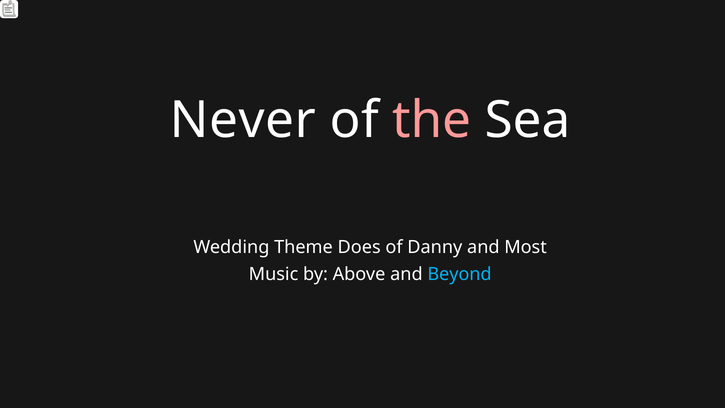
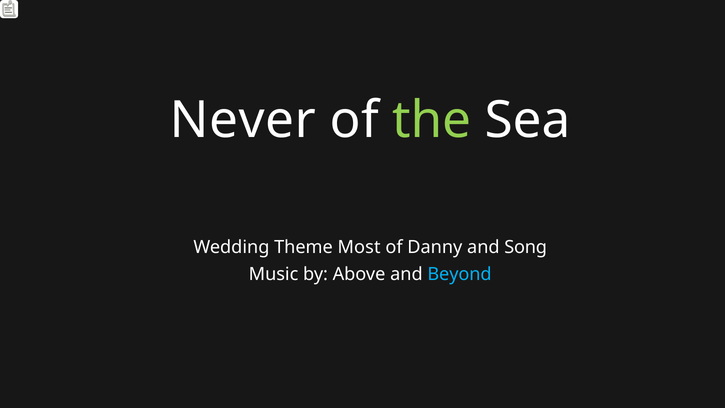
the colour: pink -> light green (432, 120)
Does: Does -> Most (359, 247)
Most: Most -> Song (526, 247)
